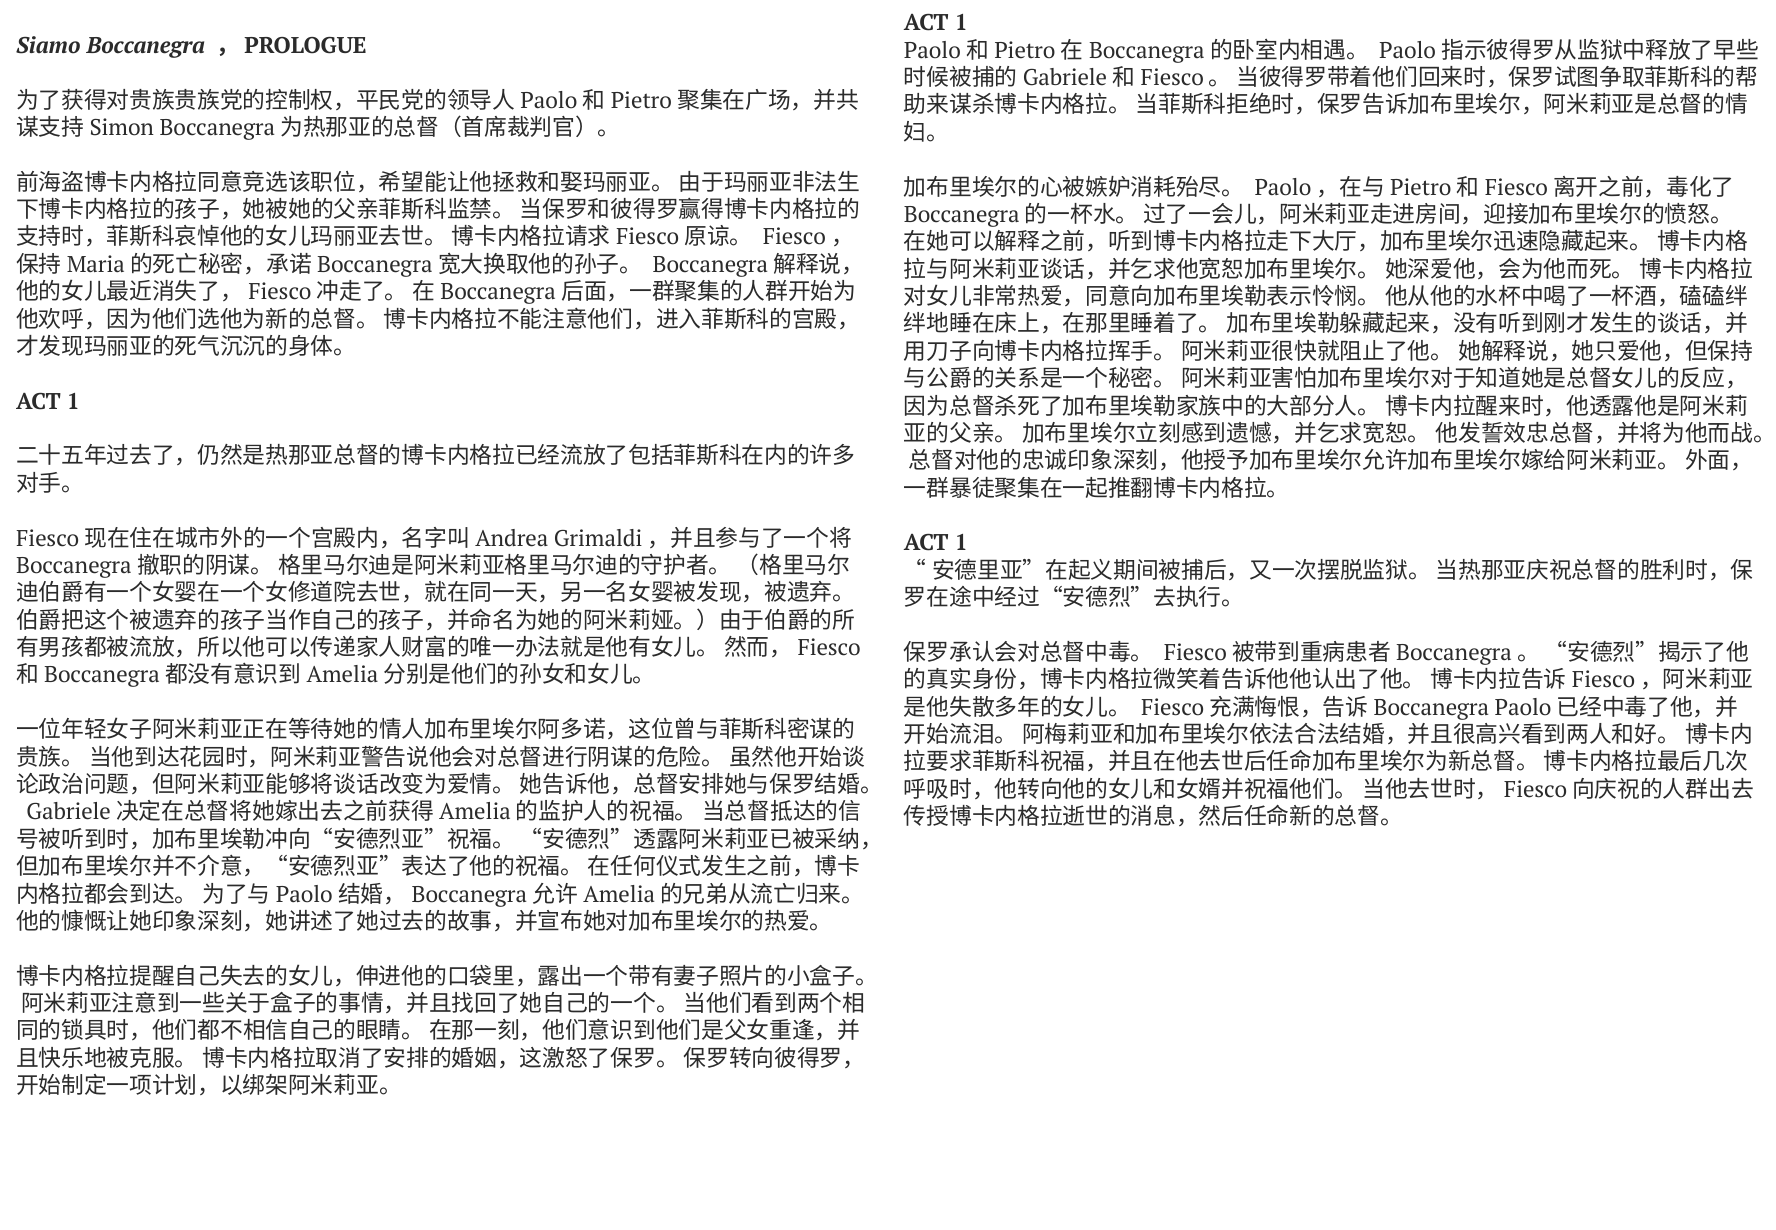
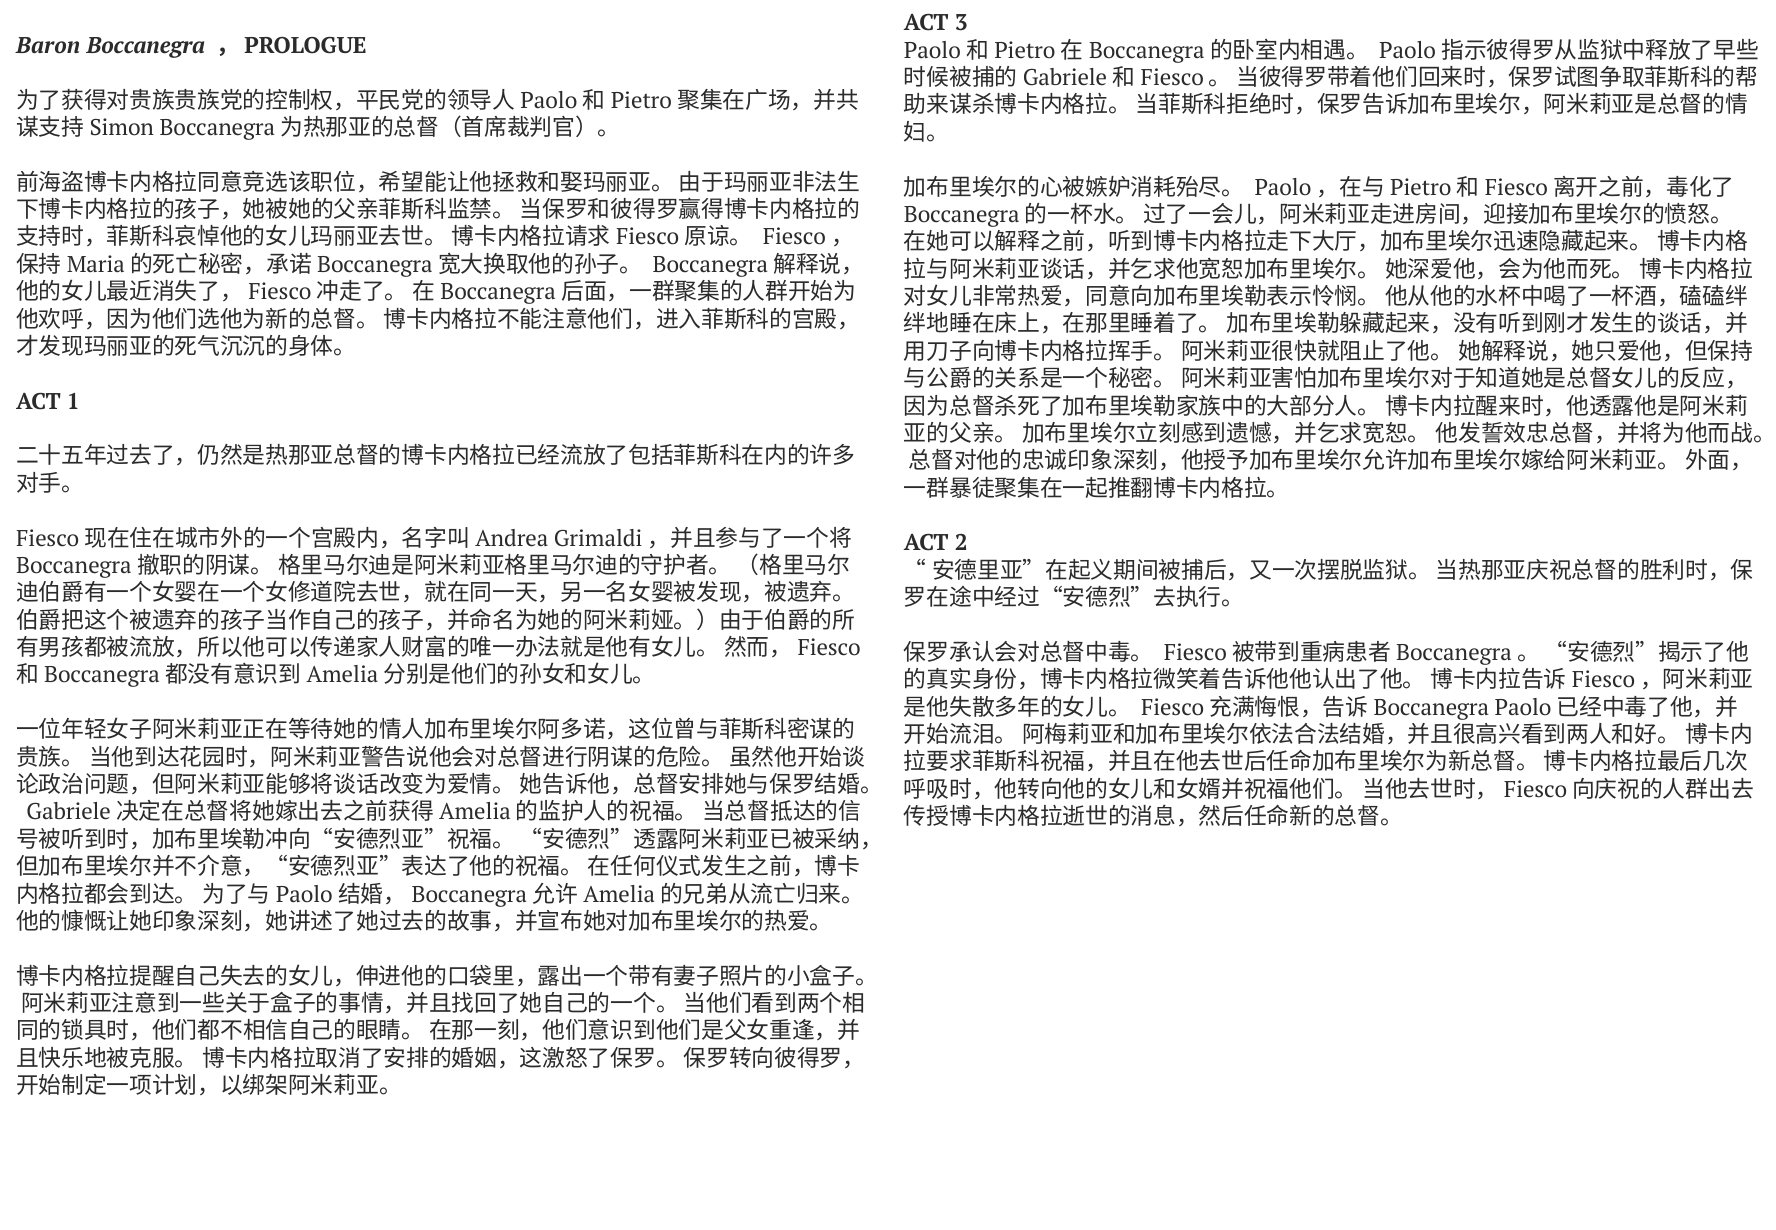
1: 1 -> 3 (961, 23)
Siamo: Siamo -> Baron (48, 46)
1: 1 -> 2 (961, 543)
